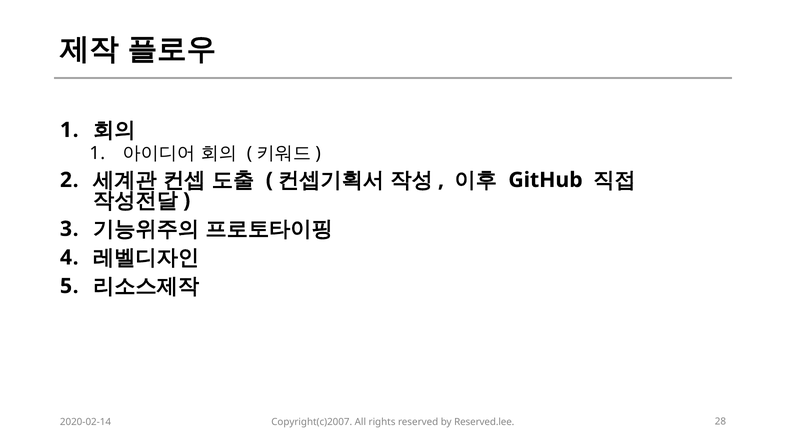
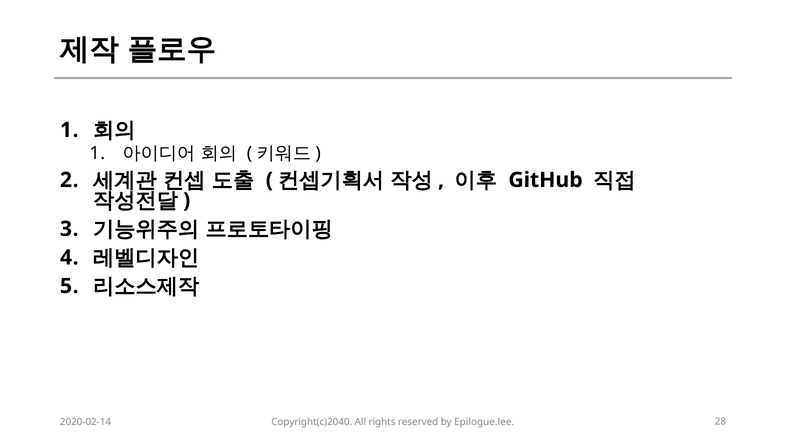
Copyright(c)2007: Copyright(c)2007 -> Copyright(c)2040 (312, 422)
Reserved.lee: Reserved.lee -> Epilogue.lee (484, 422)
